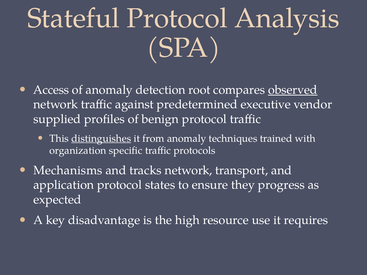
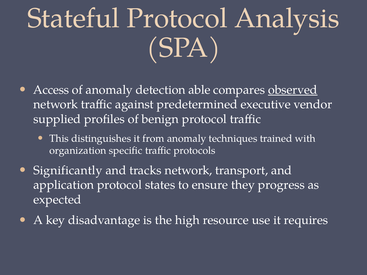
root: root -> able (199, 90)
distinguishes underline: present -> none (101, 139)
Mechanisms: Mechanisms -> Significantly (68, 170)
